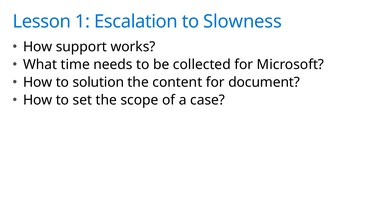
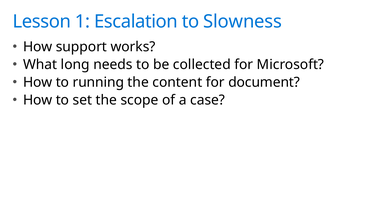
time: time -> long (75, 64)
solution: solution -> running (98, 82)
